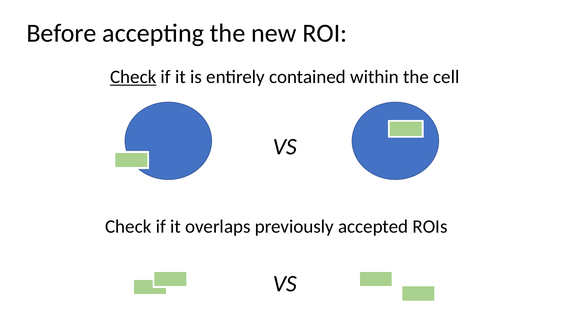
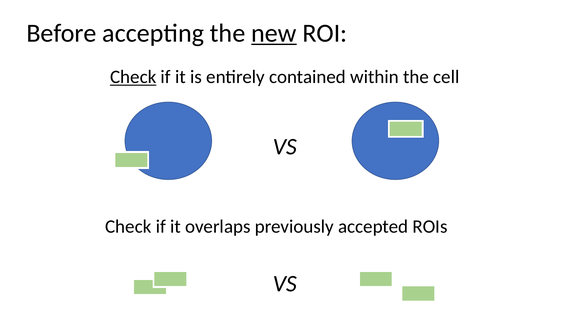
new underline: none -> present (274, 33)
